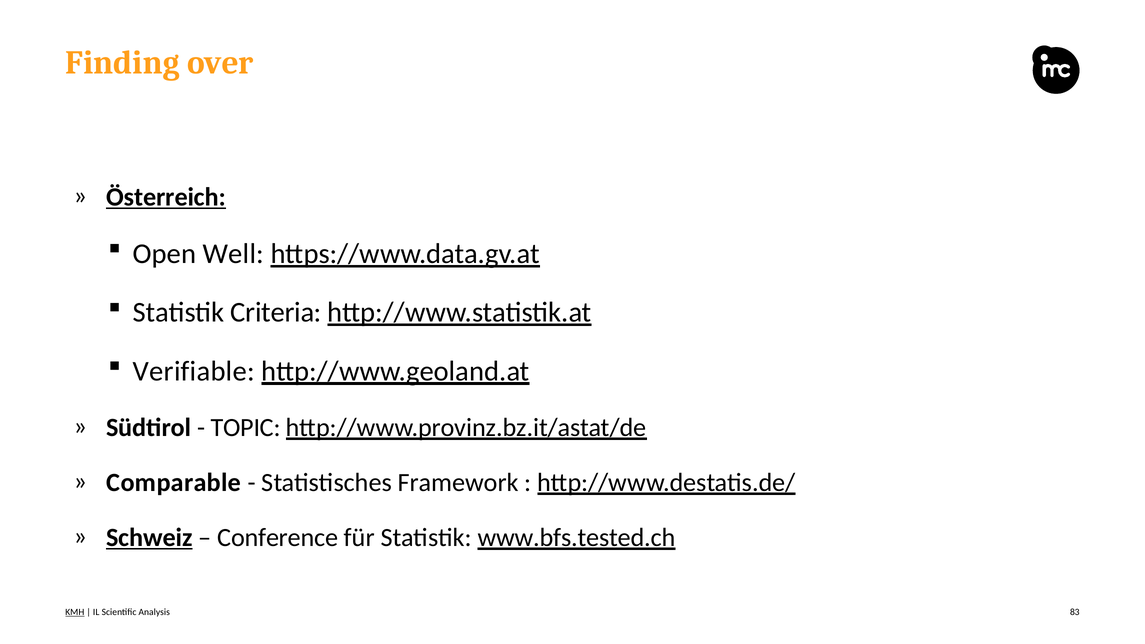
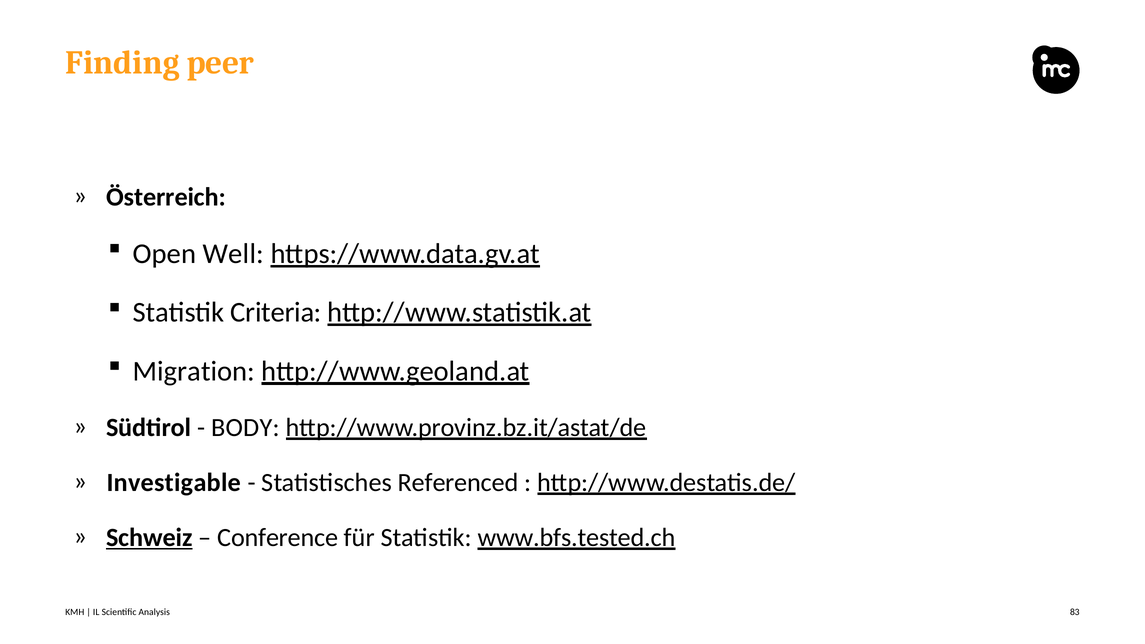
over: over -> peer (220, 63)
Österreich underline: present -> none (166, 197)
Verifiable: Verifiable -> Migration (194, 371)
TOPIC: TOPIC -> BODY (245, 427)
Comparable: Comparable -> Investigable (174, 482)
Framework: Framework -> Referenced (458, 482)
KMH underline: present -> none (75, 612)
